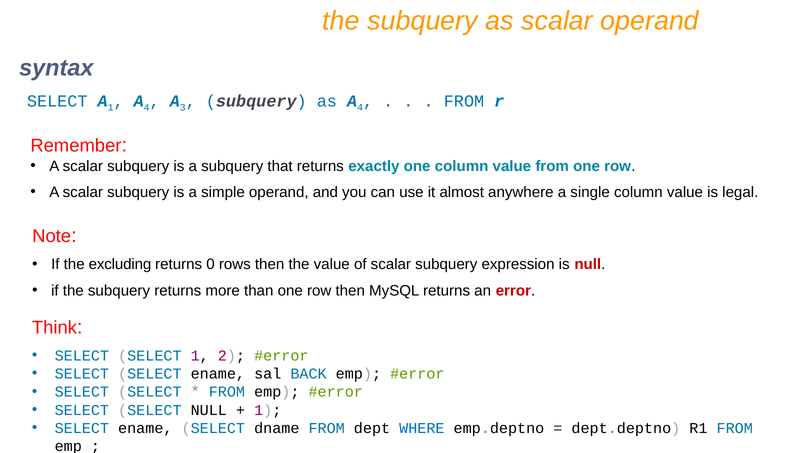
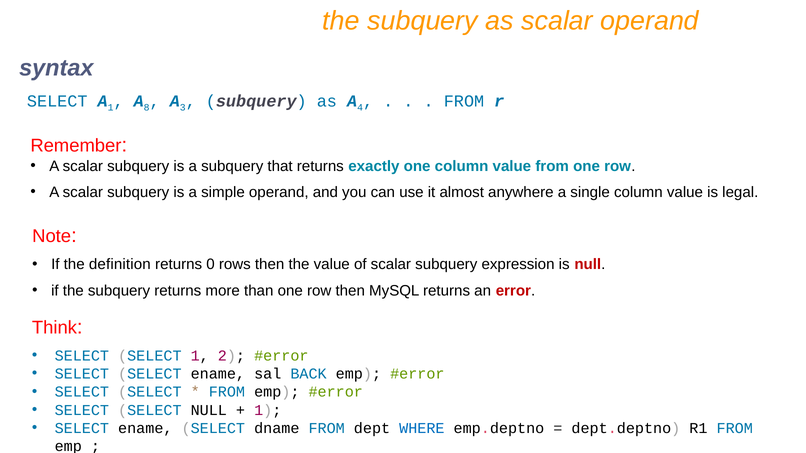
4: 4 -> 8 (147, 108)
excluding: excluding -> definition (120, 265)
